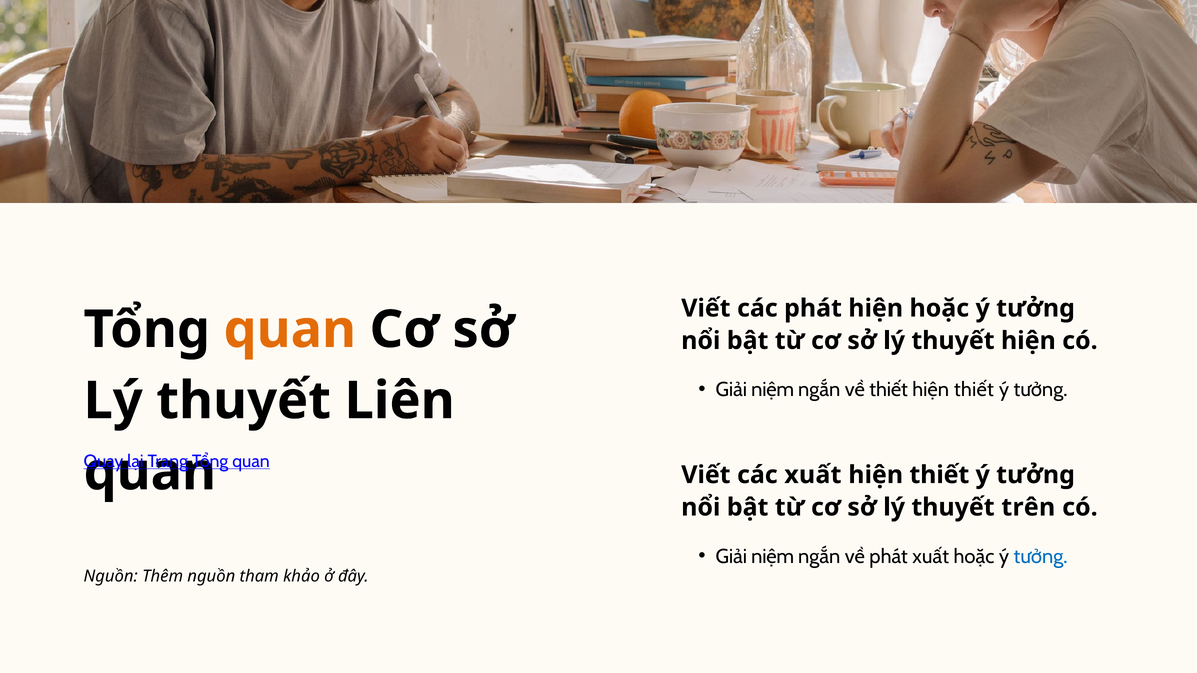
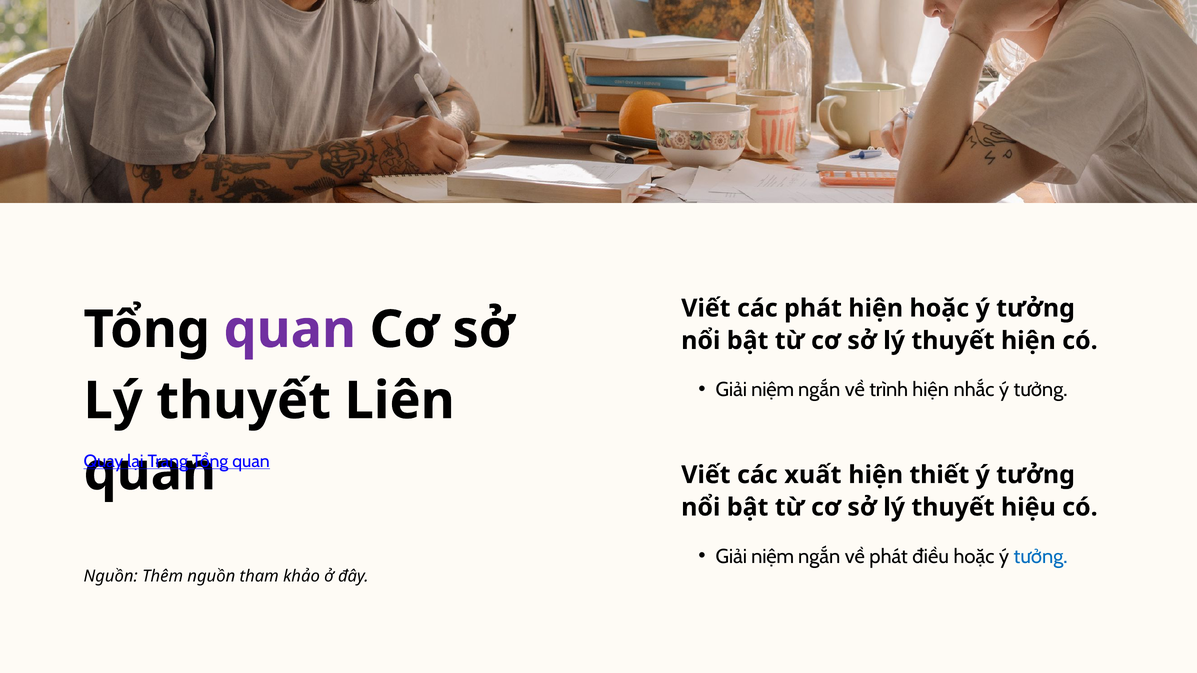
quan colour: orange -> purple (290, 330)
về thiết: thiết -> trình (889, 390)
thiết: thiết -> nhắc (974, 390)
trên: trên -> hiệu (1028, 508)
phát xuất: xuất -> điều (931, 557)
